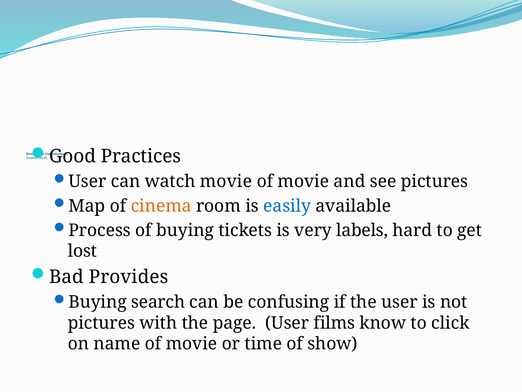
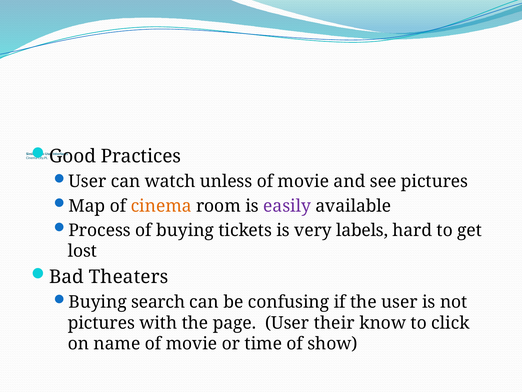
watch movie: movie -> unless (226, 181)
easily colour: blue -> purple (287, 206)
Provides: Provides -> Theaters (129, 277)
films: films -> their (334, 323)
